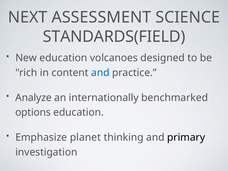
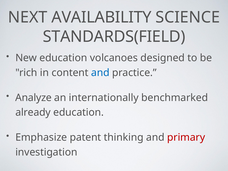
ASSESSMENT: ASSESSMENT -> AVAILABILITY (101, 17)
options: options -> already (33, 112)
planet: planet -> patent (85, 137)
primary colour: black -> red (186, 137)
